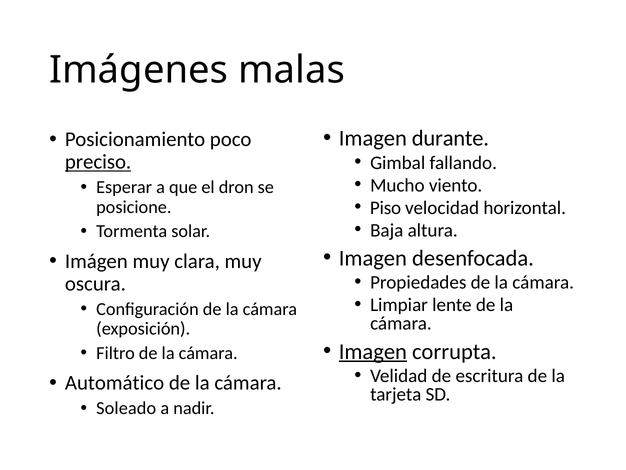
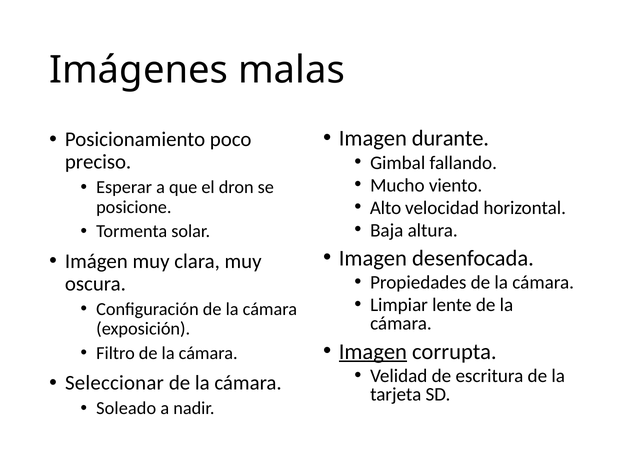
preciso underline: present -> none (98, 162)
Piso: Piso -> Alto (386, 207)
Automático: Automático -> Seleccionar (114, 382)
